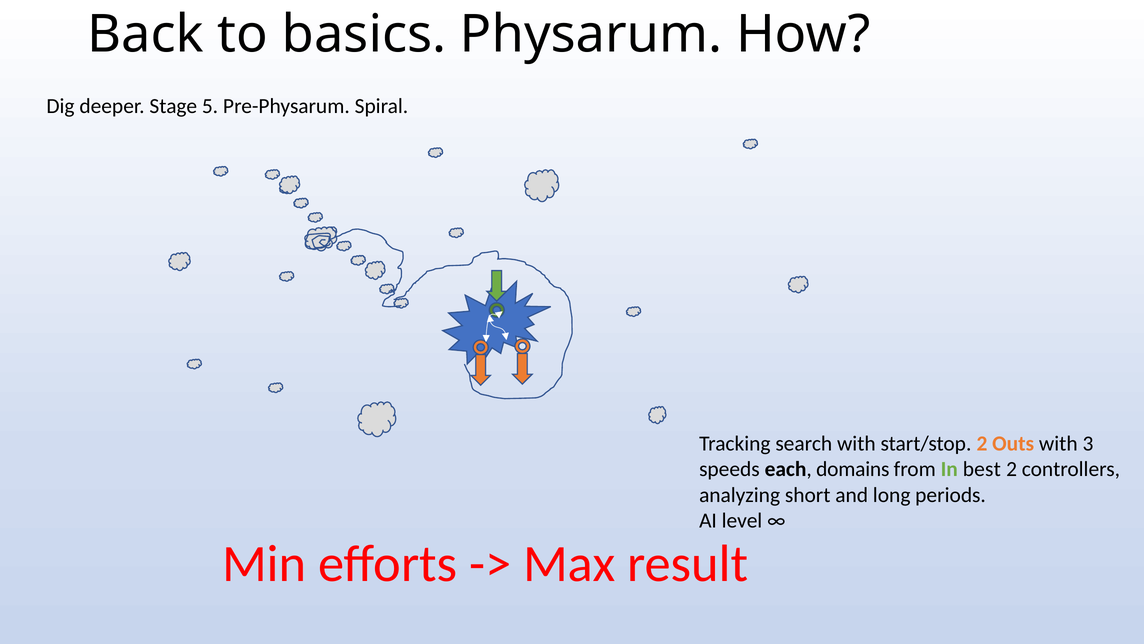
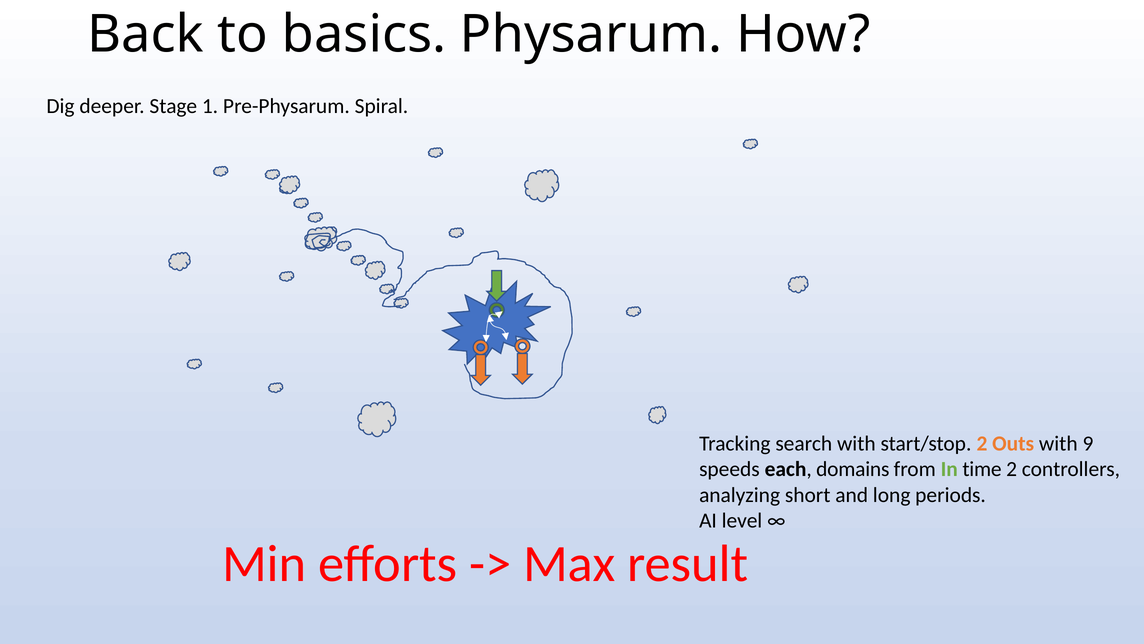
5: 5 -> 1 (210, 106)
3: 3 -> 9 (1088, 443)
best: best -> time (982, 469)
